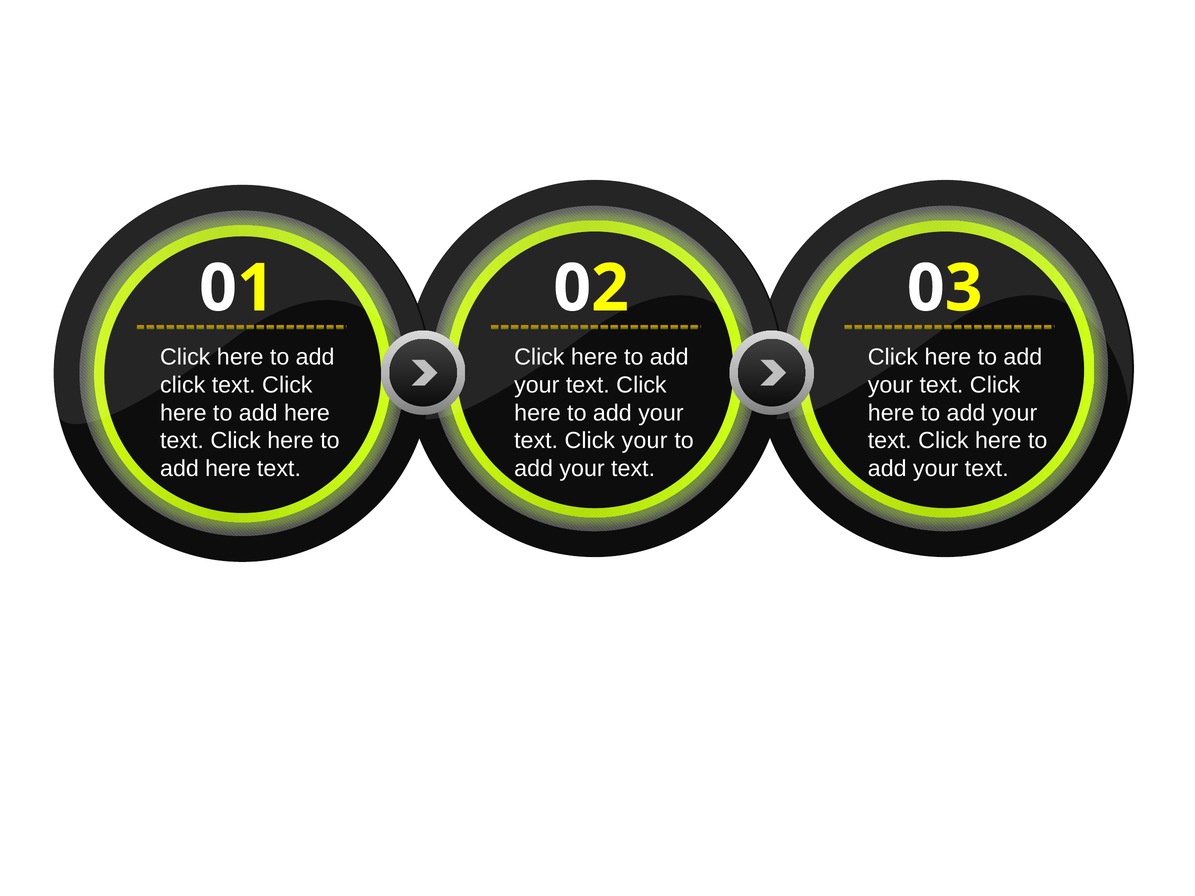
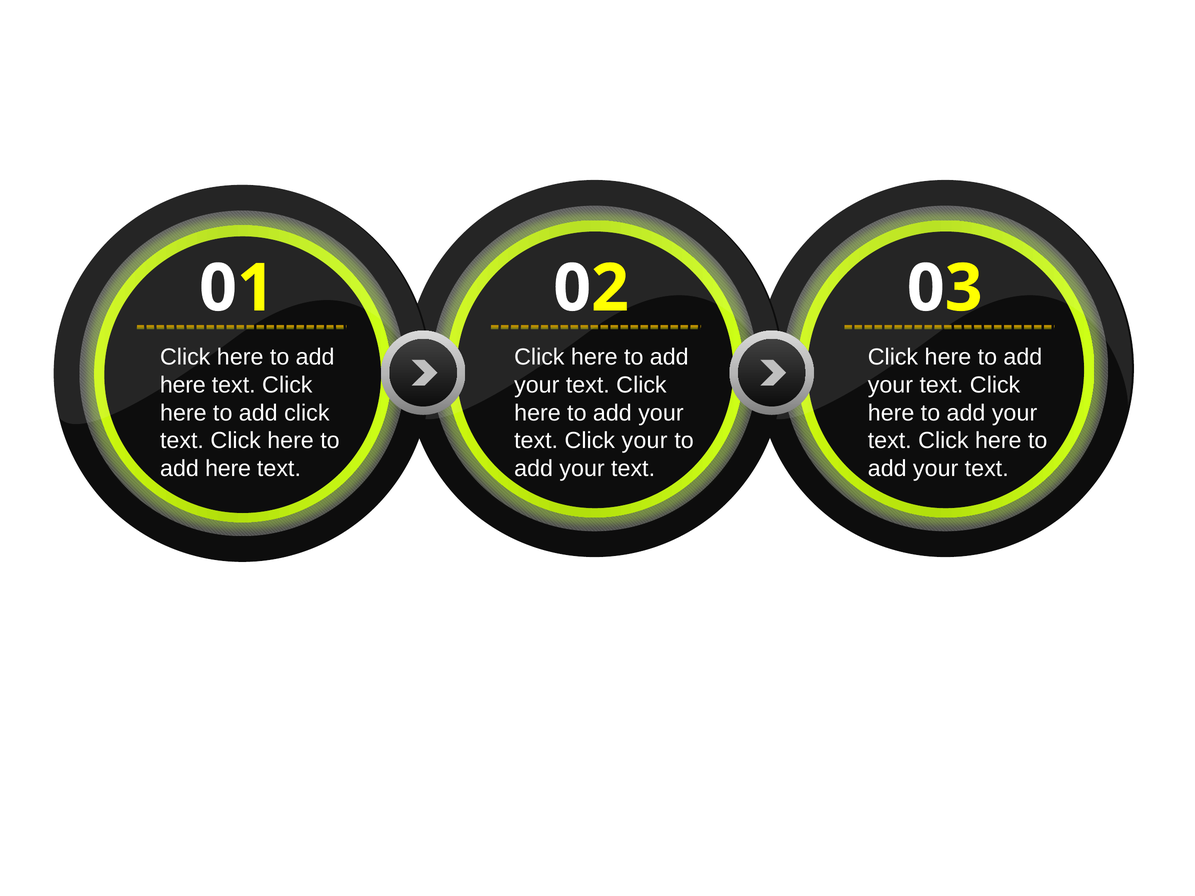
click: click -> here (183, 385)
here: here -> click (307, 413)
